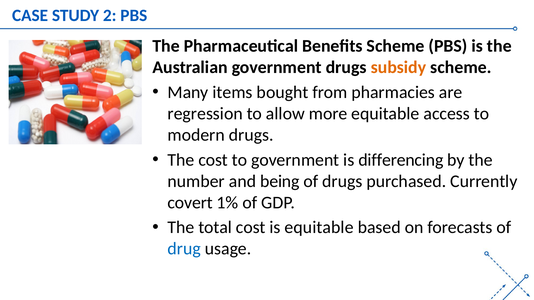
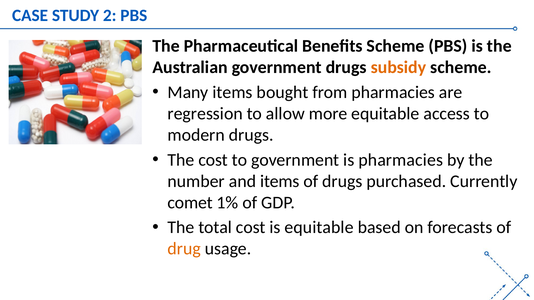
is differencing: differencing -> pharmacies (401, 160)
and being: being -> items (280, 181)
covert: covert -> comet (190, 203)
drug colour: blue -> orange (184, 249)
